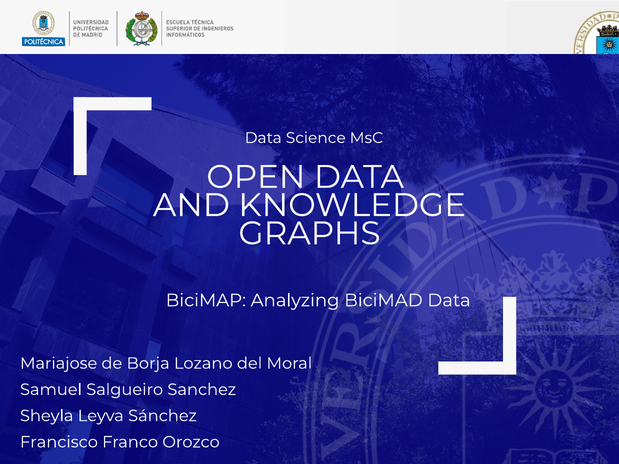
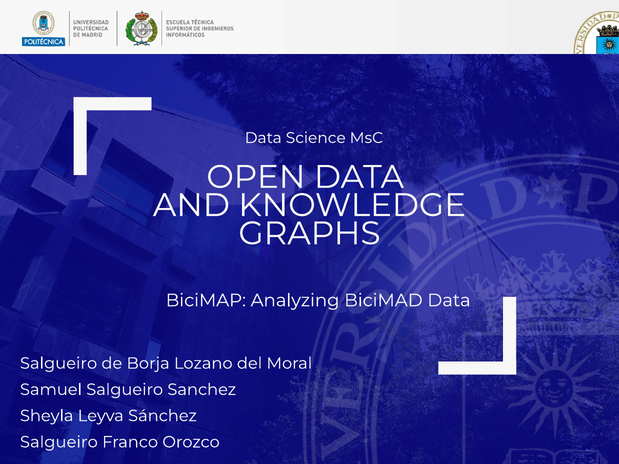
Mariajose: Mariajose -> Salgueiro (59, 364)
Francisco: Francisco -> Salgueiro (59, 442)
